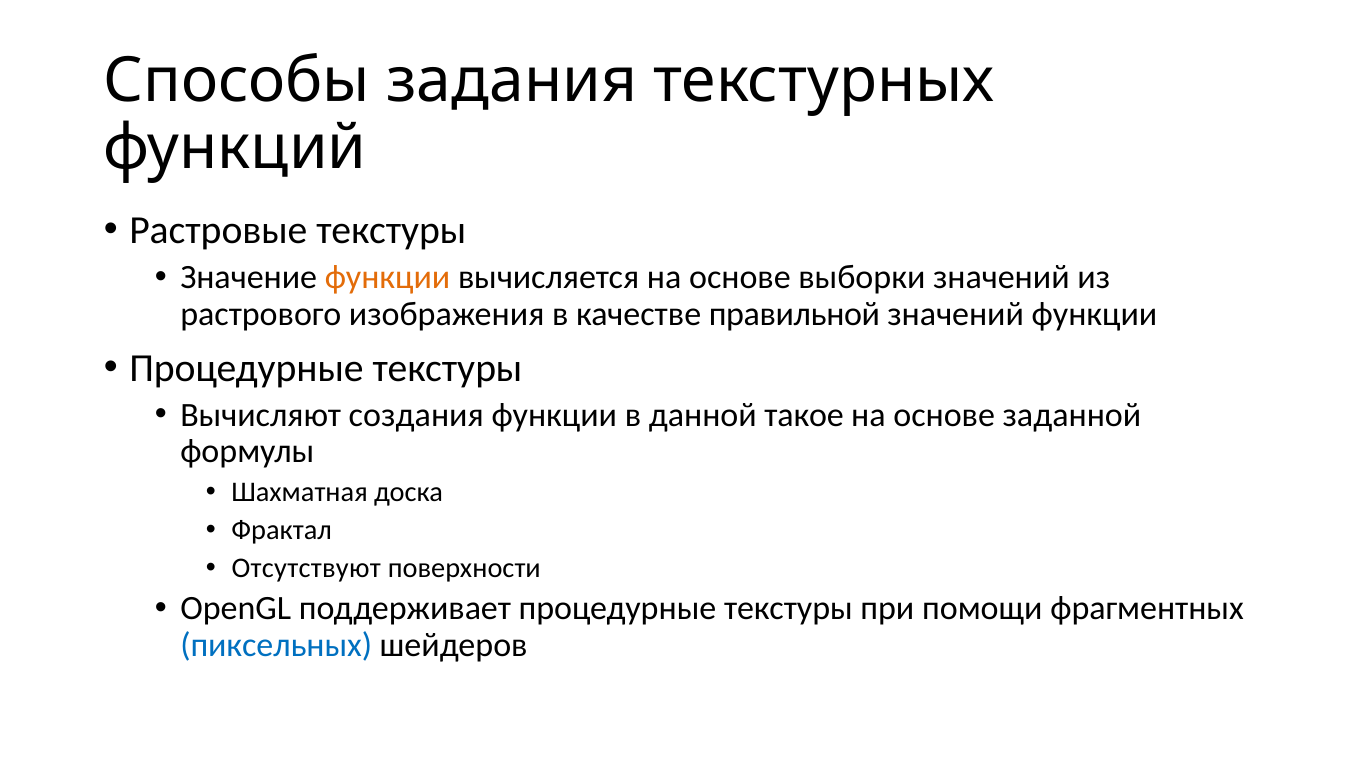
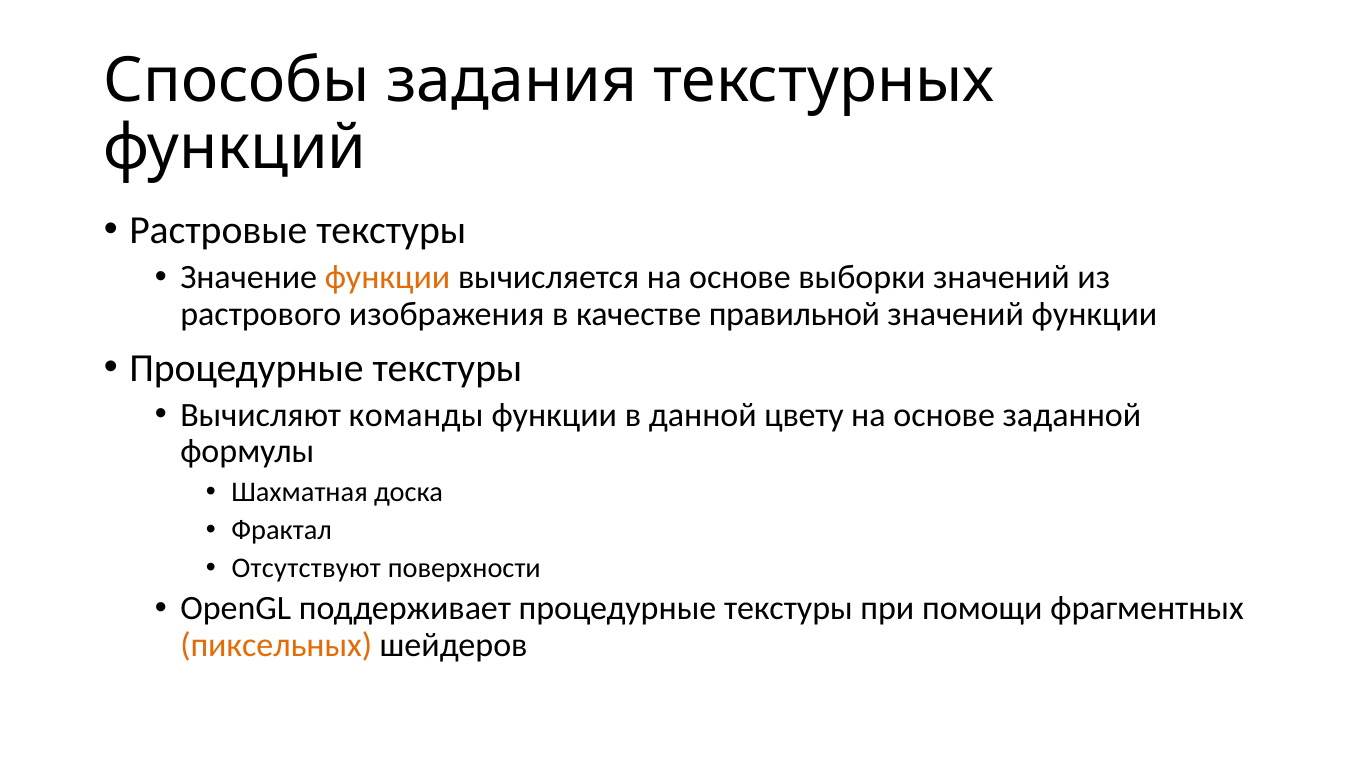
создания: создания -> команды (416, 415)
такое: такое -> цвету (804, 415)
пиксельных colour: blue -> orange (276, 645)
